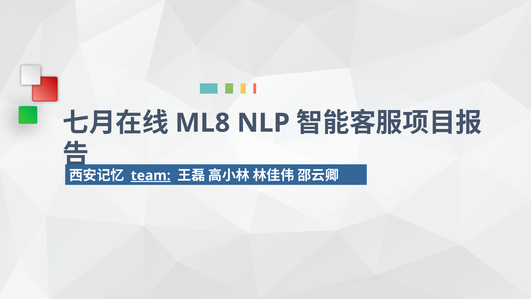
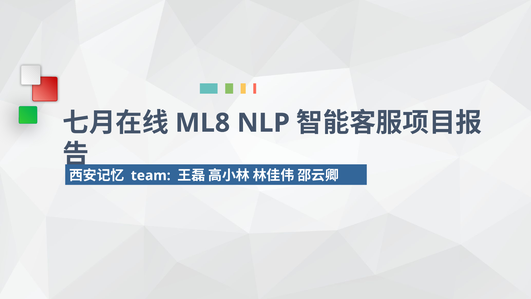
team underline: present -> none (151, 175)
